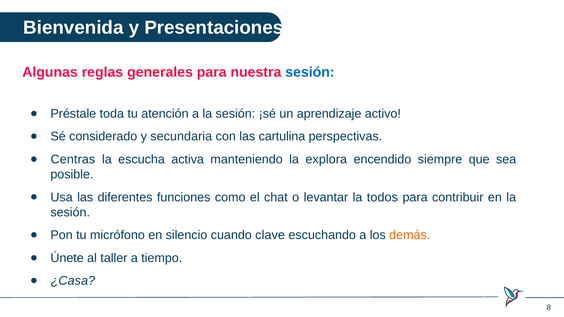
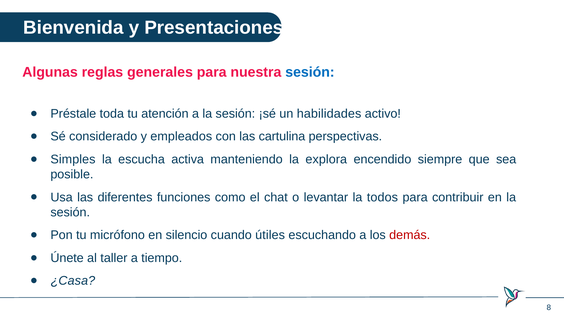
aprendizaje: aprendizaje -> habilidades (329, 114)
secundaria: secundaria -> empleados (181, 137)
Centras: Centras -> Simples (73, 159)
clave: clave -> útiles (270, 235)
demás colour: orange -> red (410, 235)
